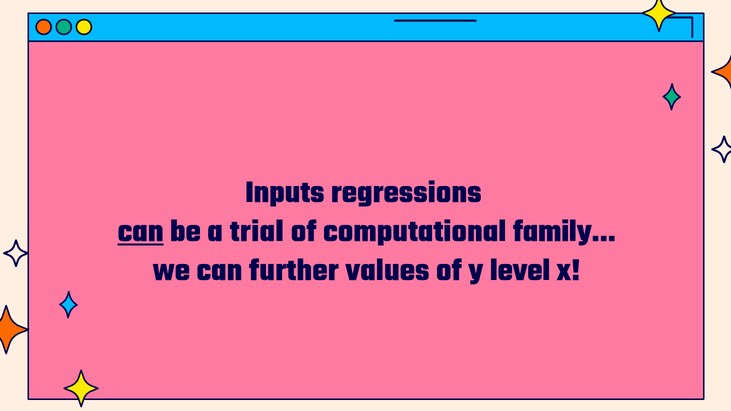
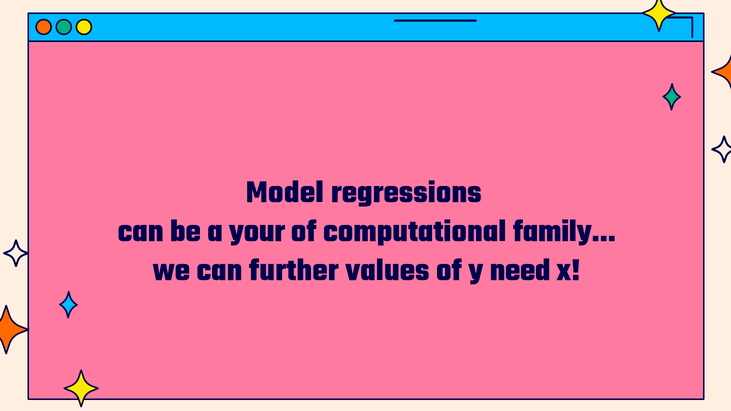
Inputs: Inputs -> Model (285, 192)
can underline: present -> none (141, 231)
trial: trial -> your (257, 231)
level: level -> need (520, 270)
